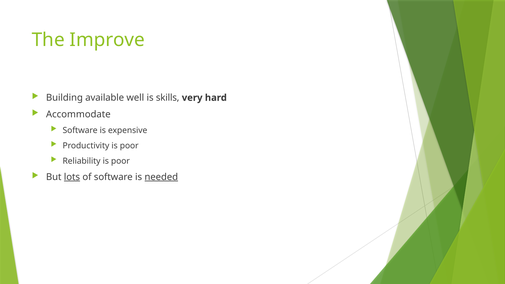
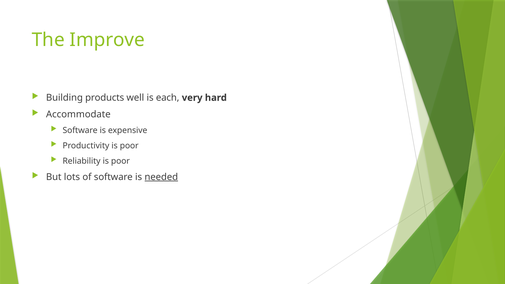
available: available -> products (105, 98)
skills: skills -> each (168, 98)
lots underline: present -> none (72, 177)
